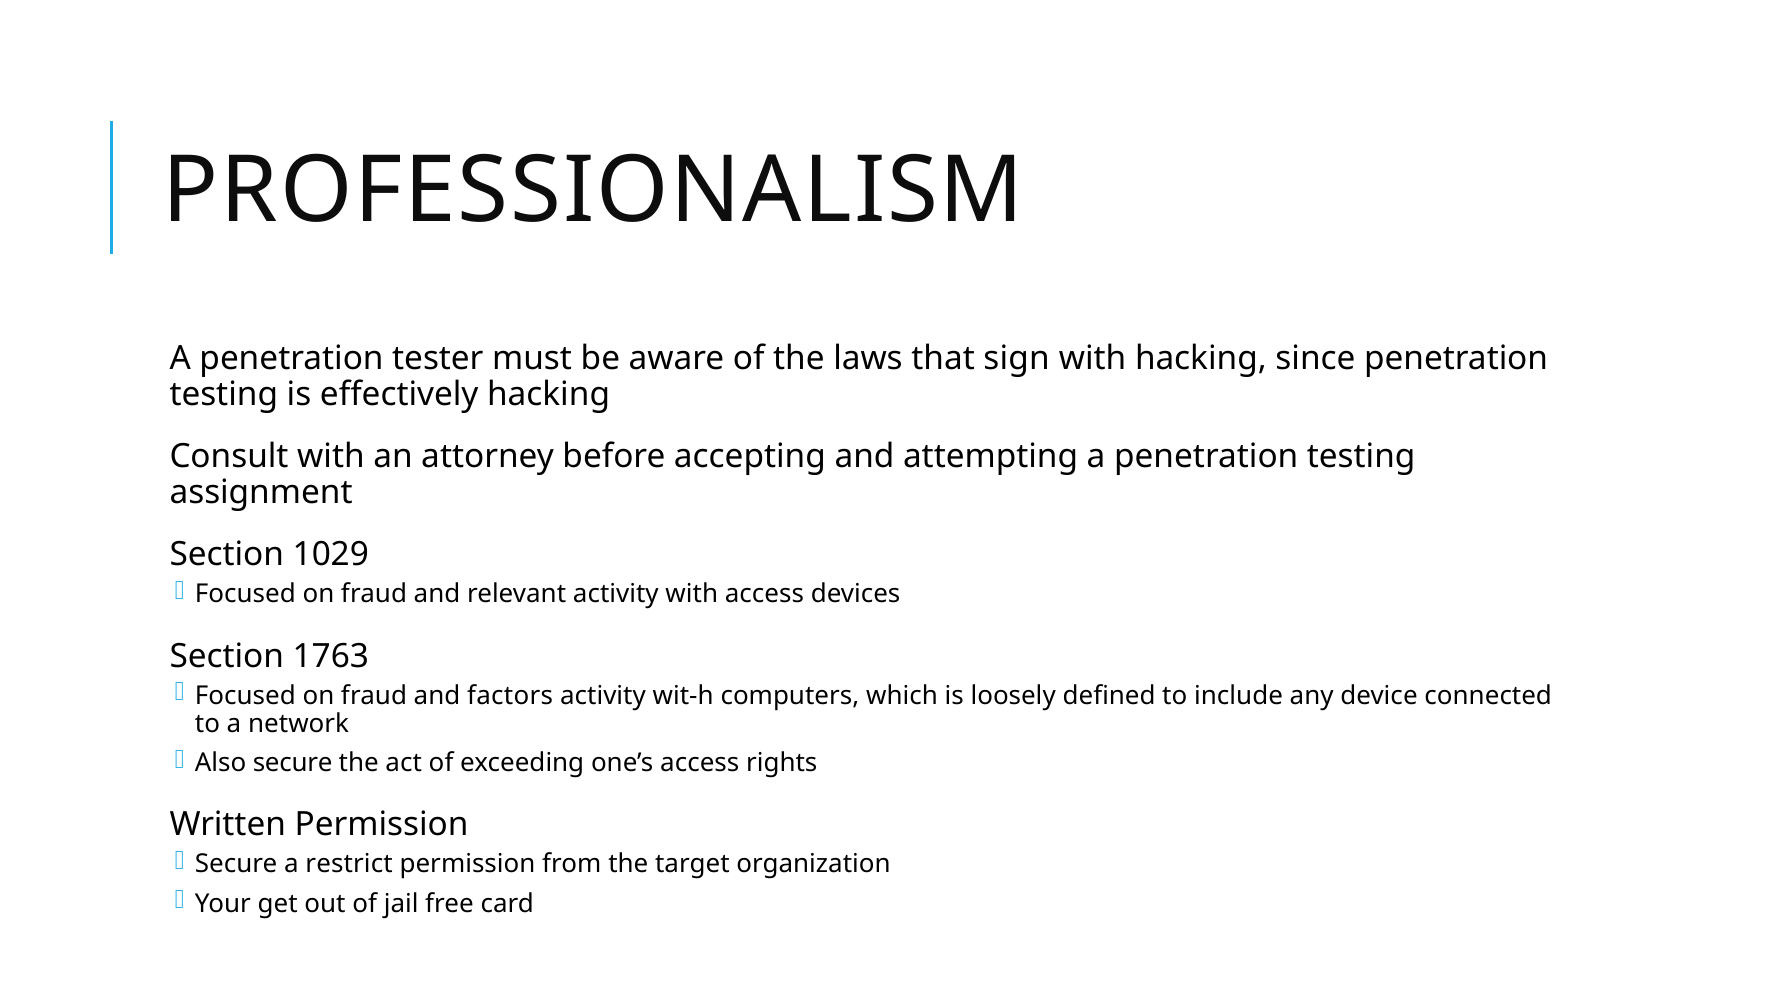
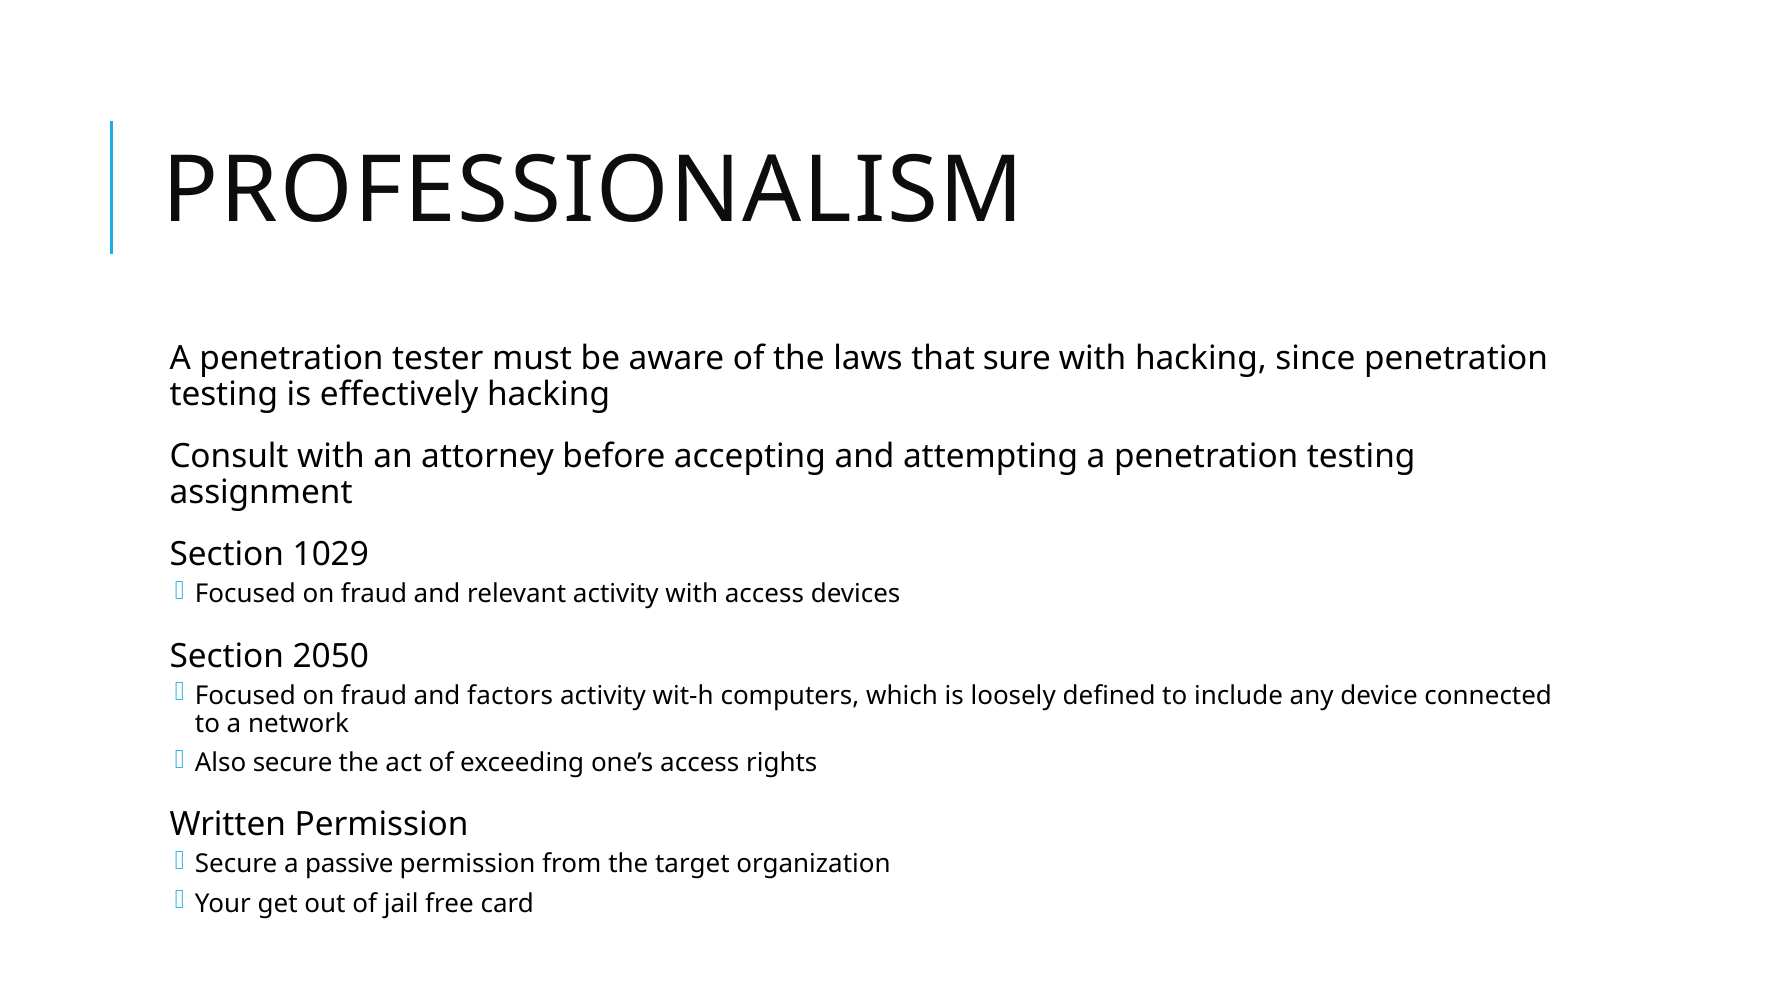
sign: sign -> sure (1017, 358)
1763: 1763 -> 2050 (331, 656)
restrict: restrict -> passive (349, 864)
